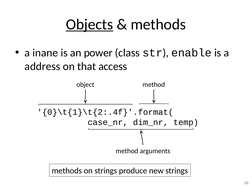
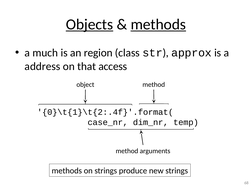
methods underline: none -> present (158, 24)
inane: inane -> much (45, 53)
power: power -> region (98, 53)
enable: enable -> approx (191, 53)
